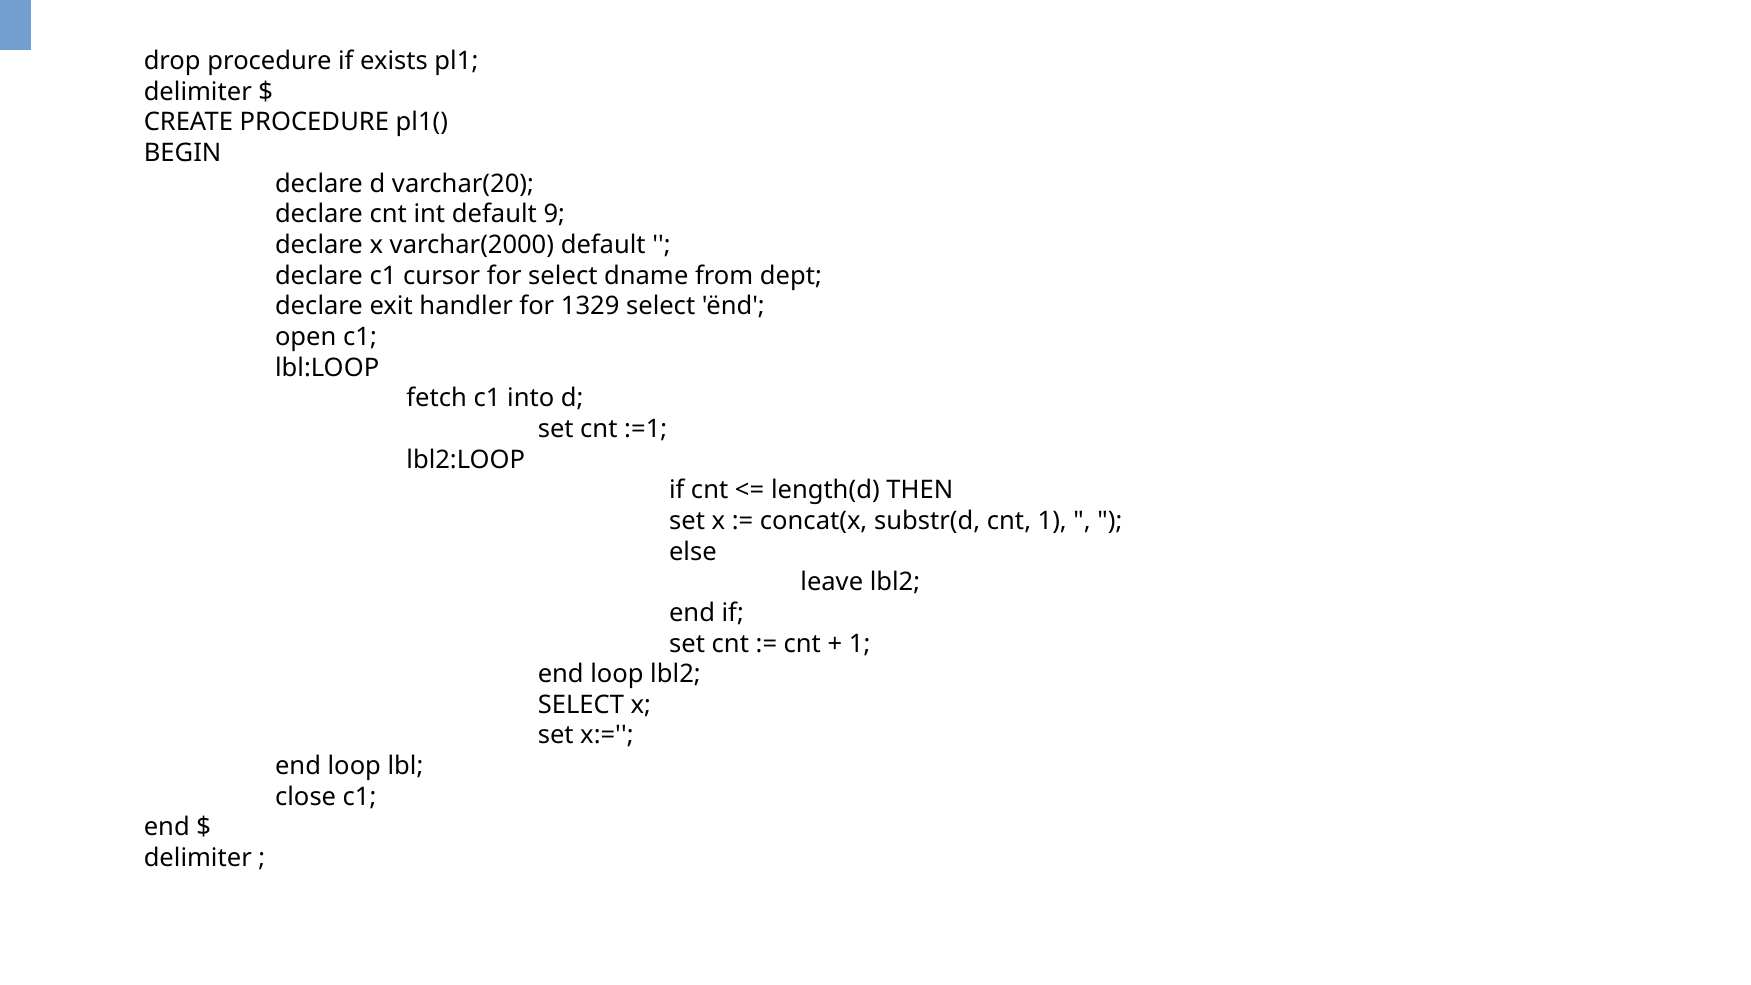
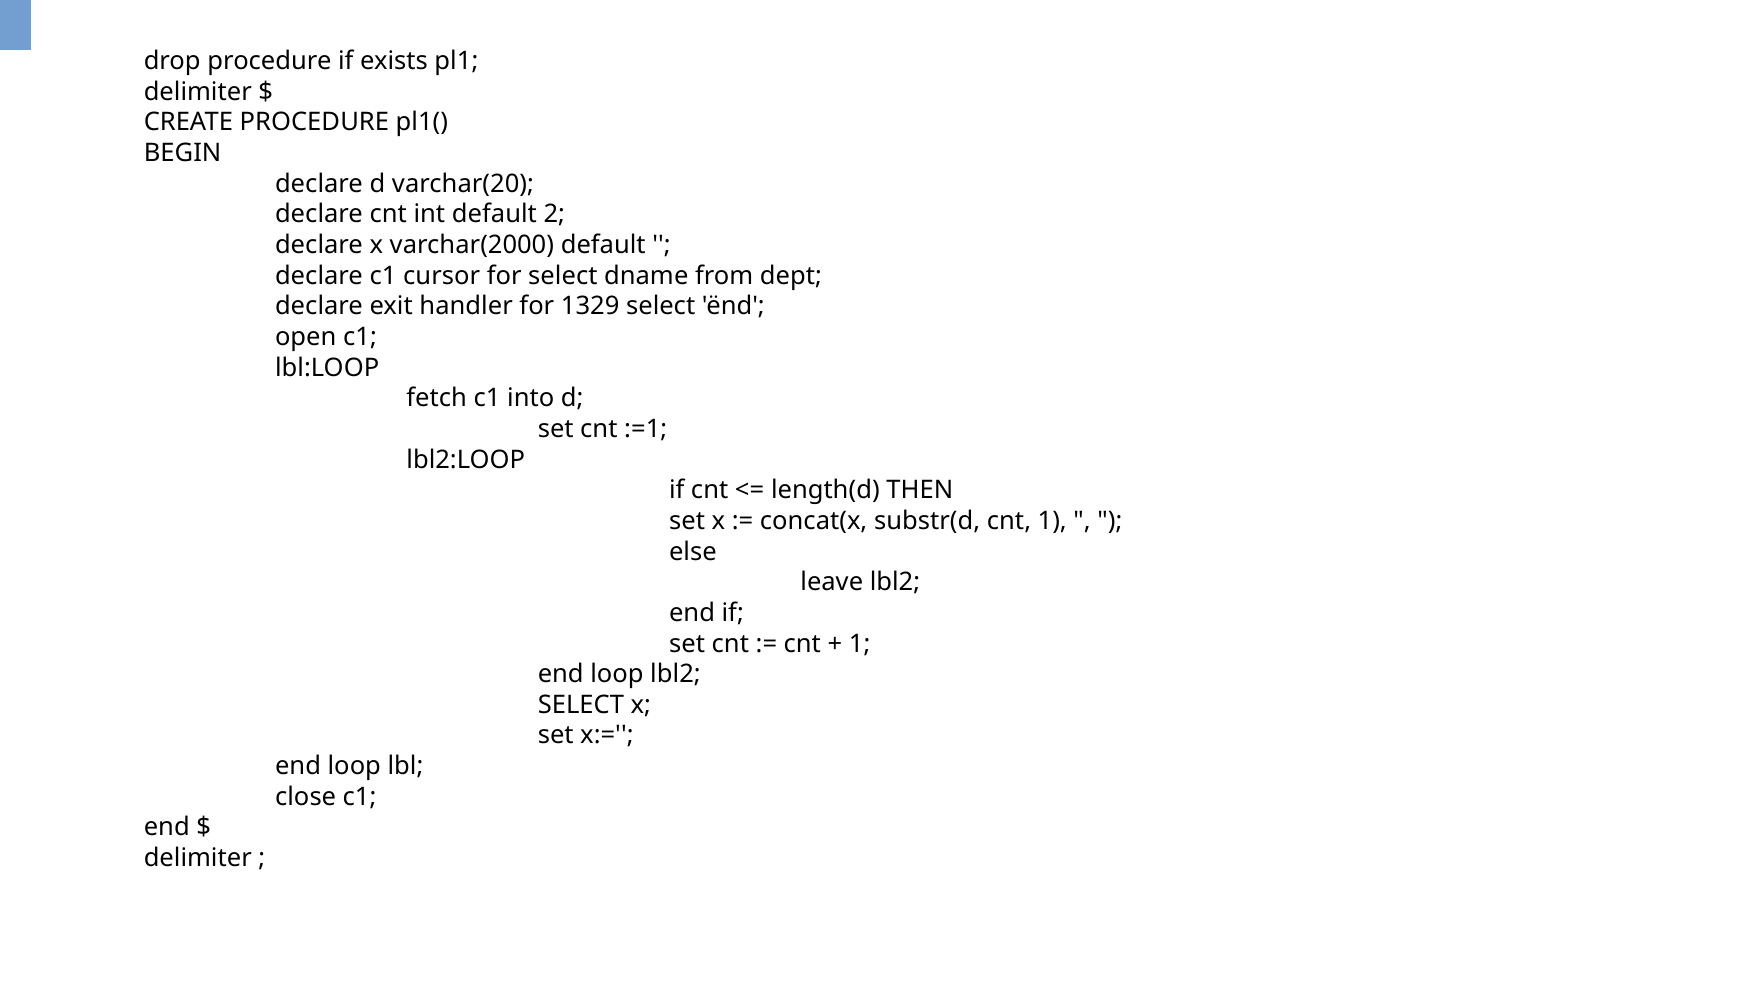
9: 9 -> 2 (554, 214)
